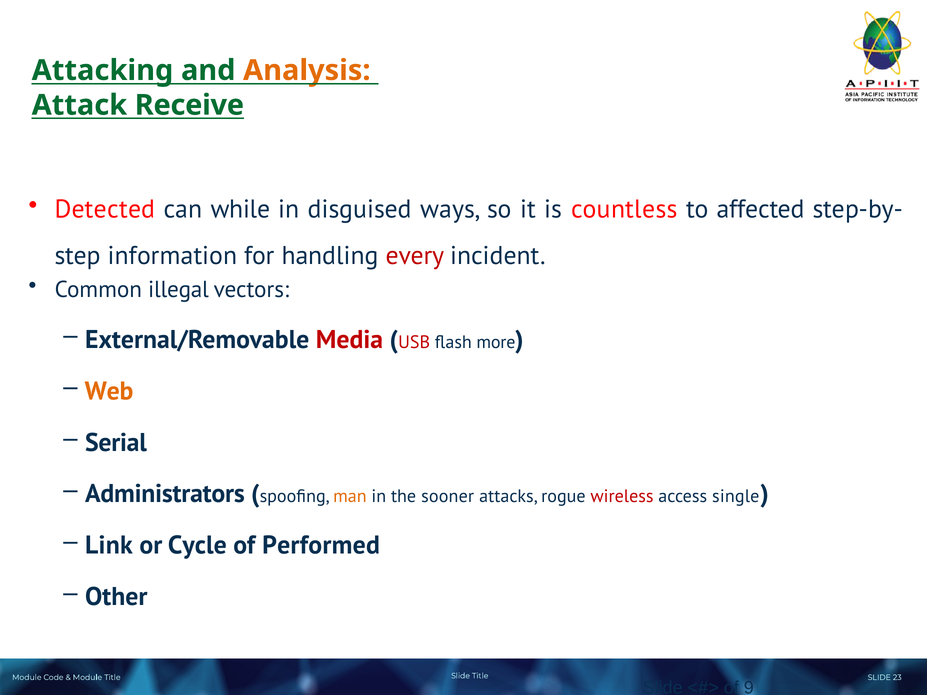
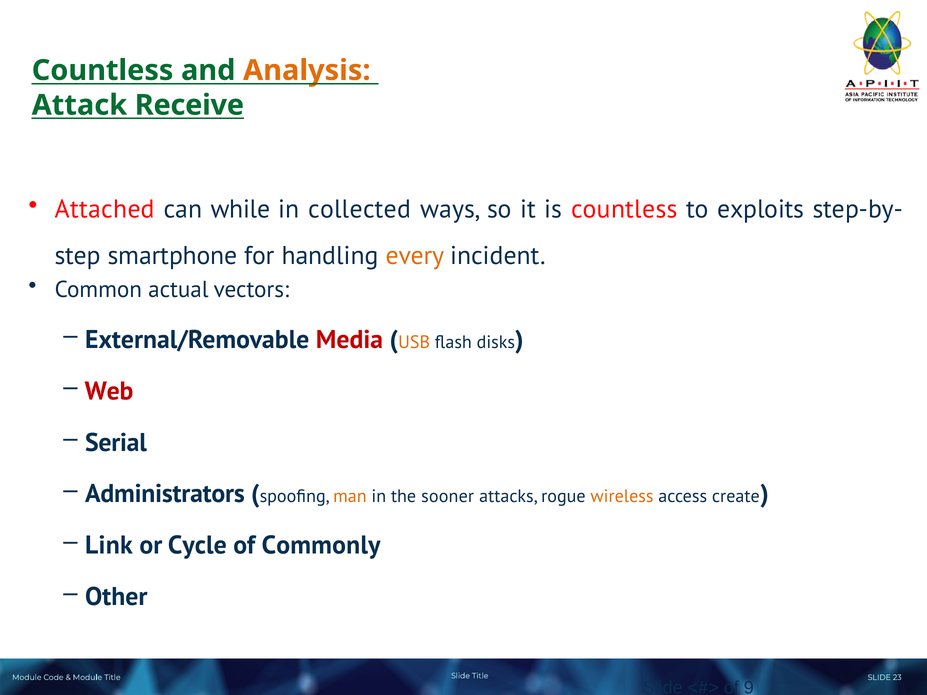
Attacking: Attacking -> Countless (103, 70)
Detected: Detected -> Attached (105, 209)
disguised: disguised -> collected (360, 209)
affected: affected -> exploits (761, 209)
information: information -> smartphone (173, 256)
every colour: red -> orange (415, 256)
illegal: illegal -> actual (178, 290)
USB colour: red -> orange (414, 342)
more: more -> disks (496, 342)
Web colour: orange -> red (109, 391)
wireless colour: red -> orange (622, 497)
single: single -> create (736, 497)
Performed: Performed -> Commonly (321, 546)
